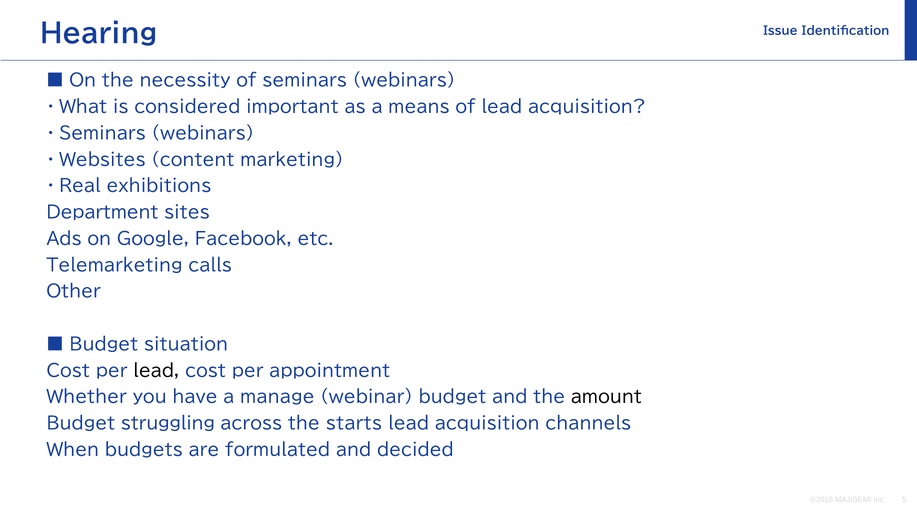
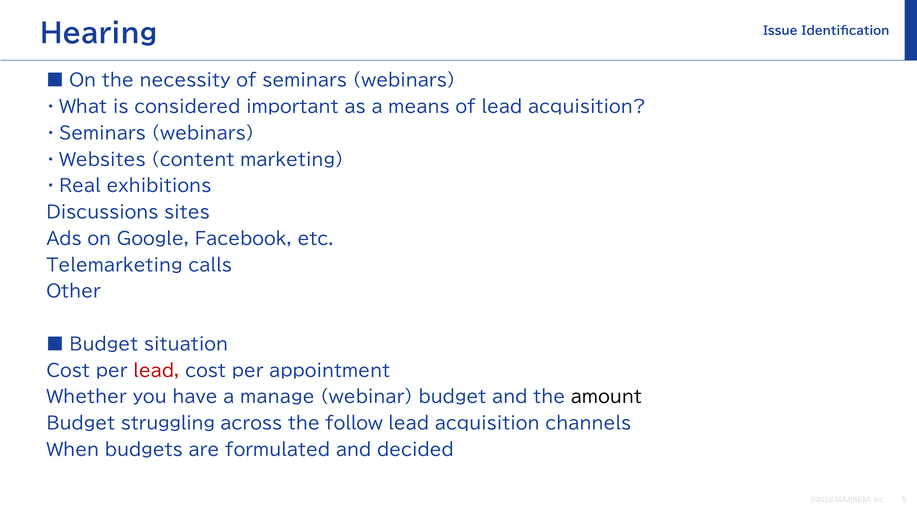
Department: Department -> Discussions (102, 213)
lead colour: black -> red (156, 371)
starts: starts -> follow (354, 424)
